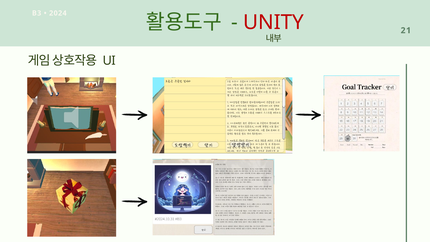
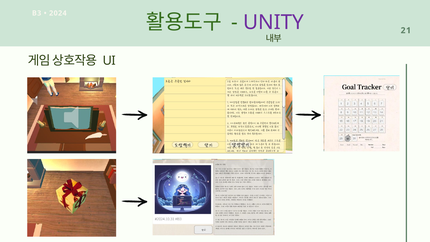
UNITY colour: red -> purple (274, 22)
